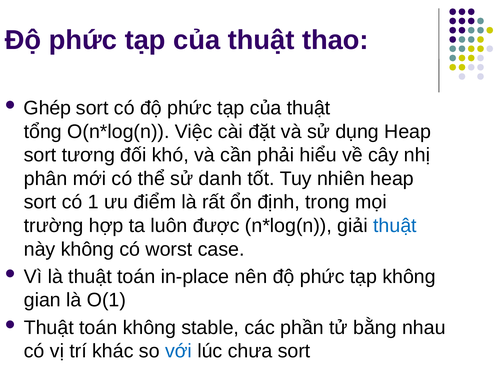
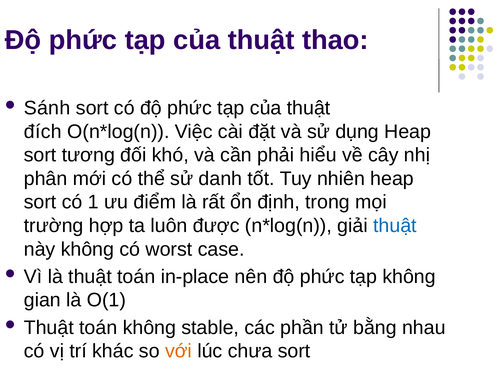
Ghép: Ghép -> Sánh (47, 108)
tổng: tổng -> đích (43, 132)
với colour: blue -> orange (178, 351)
